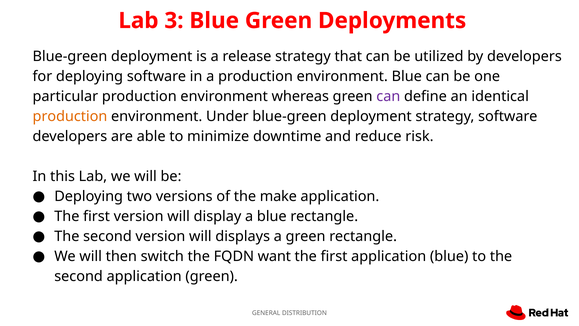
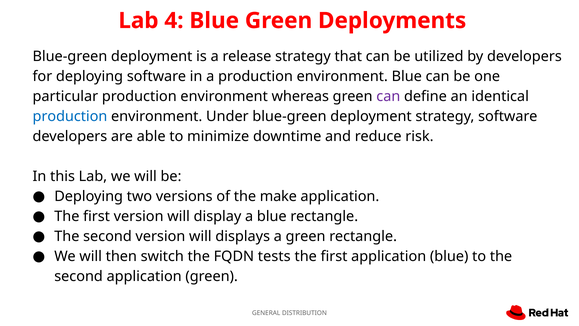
3: 3 -> 4 (174, 21)
production colour: orange -> blue (70, 116)
want: want -> tests (274, 256)
